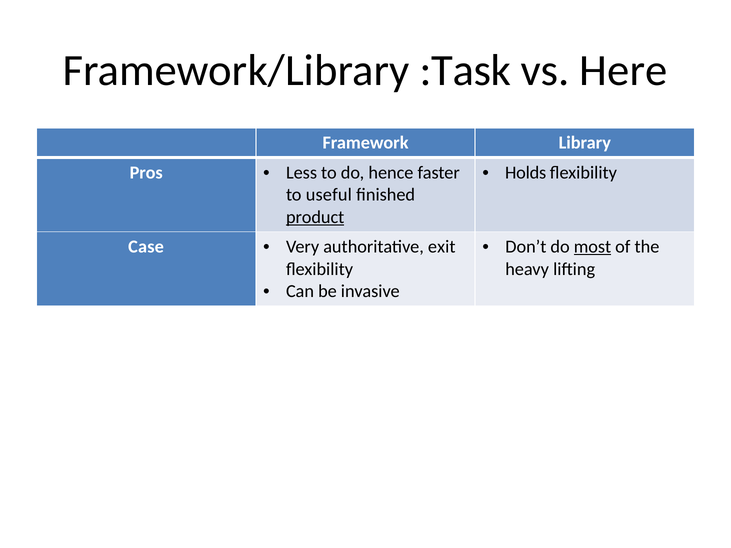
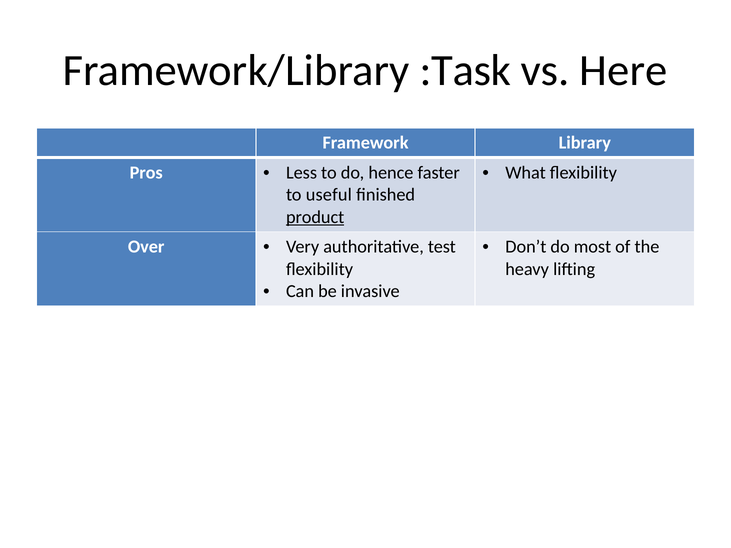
Holds: Holds -> What (526, 173)
most underline: present -> none (592, 247)
Case: Case -> Over (146, 247)
exit: exit -> test (442, 247)
